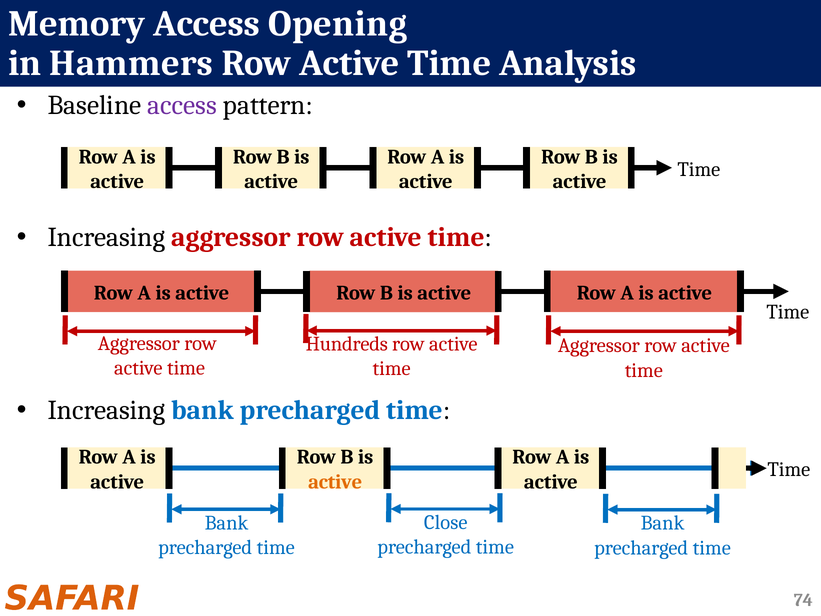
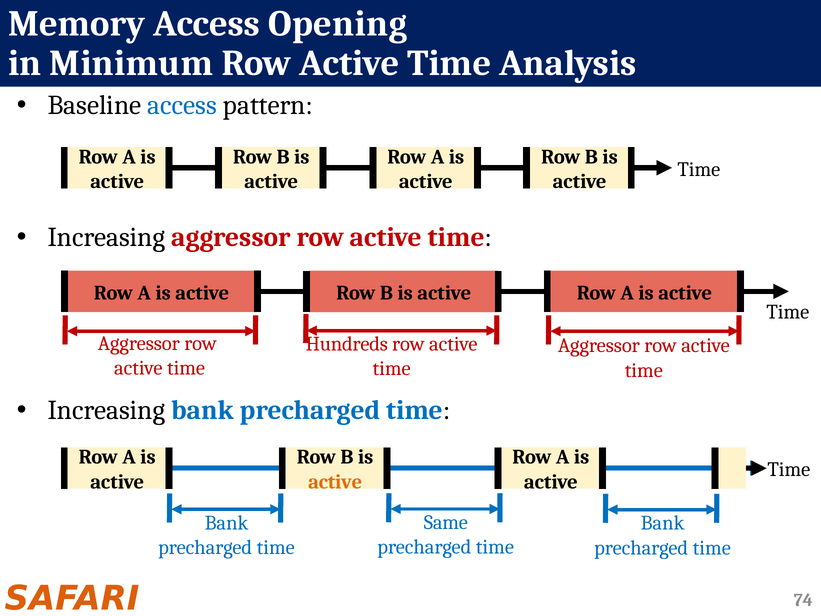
Hammers: Hammers -> Minimum (131, 63)
access colour: purple -> blue (182, 105)
Close: Close -> Same (446, 522)
